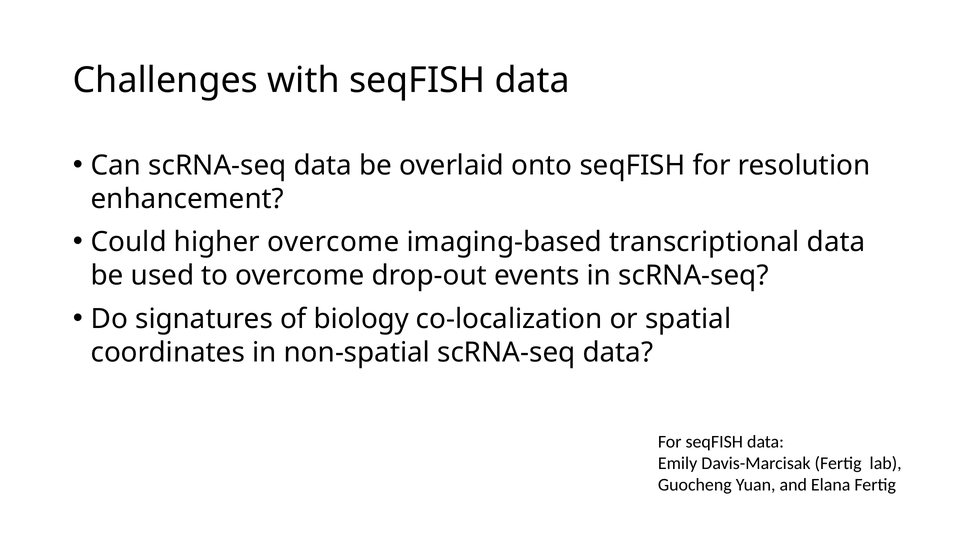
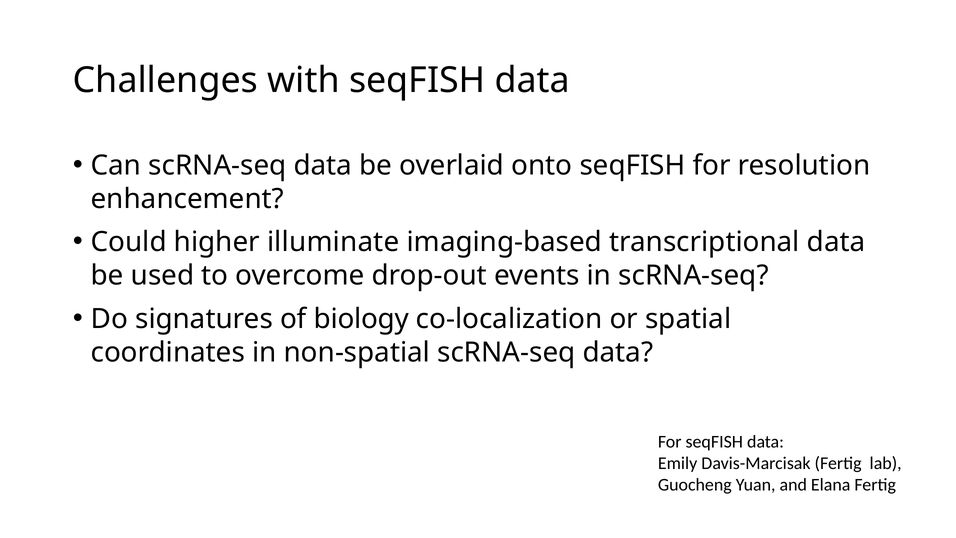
higher overcome: overcome -> illuminate (333, 242)
